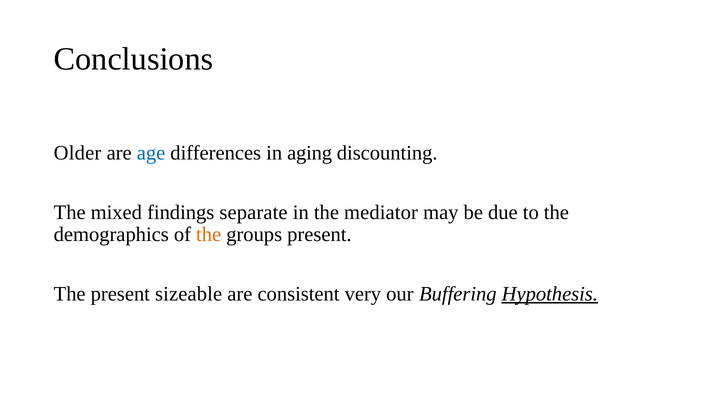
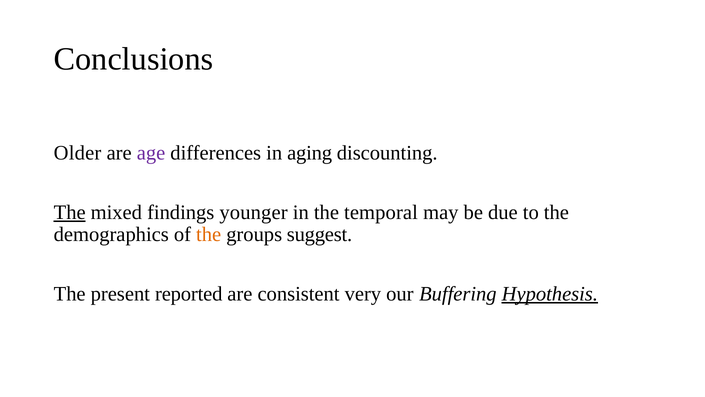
age colour: blue -> purple (151, 153)
The underline: none -> present (70, 212)
separate: separate -> younger (254, 212)
mediator: mediator -> temporal (381, 212)
groups present: present -> suggest (320, 234)
sizeable: sizeable -> reported (189, 293)
